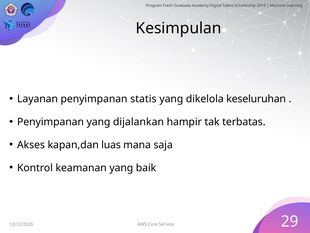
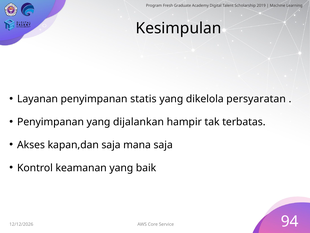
keseluruhan: keseluruhan -> persyaratan (256, 99)
kapan,dan luas: luas -> saja (111, 145)
29: 29 -> 94 (290, 221)
